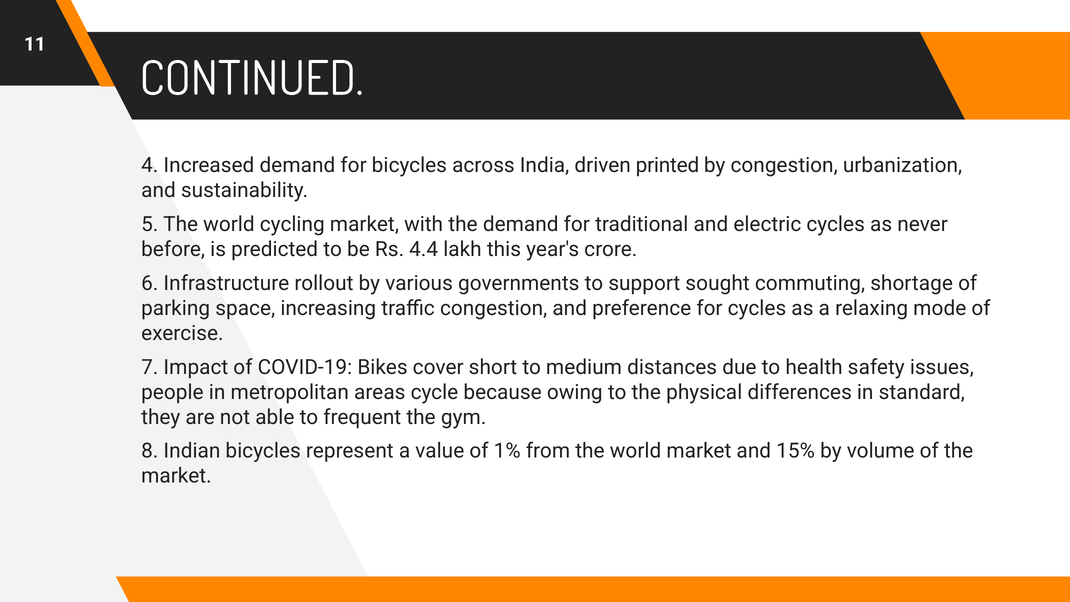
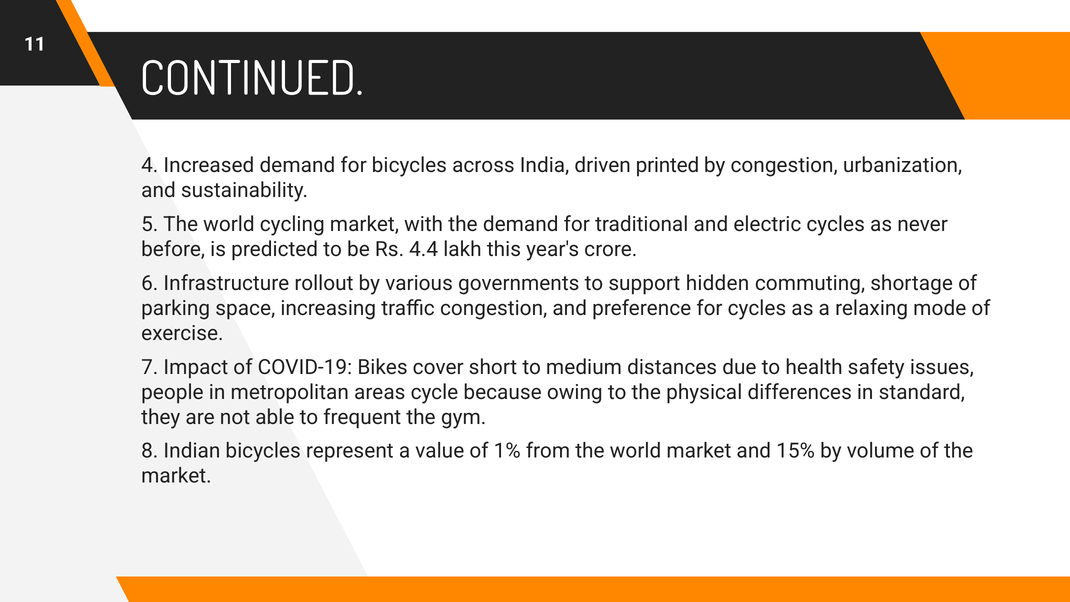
sought: sought -> hidden (717, 283)
